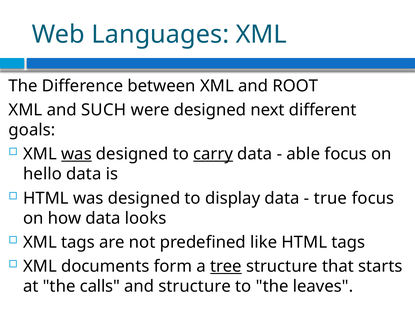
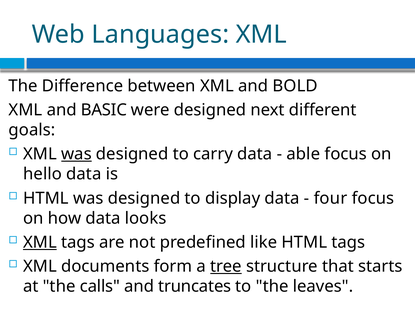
ROOT: ROOT -> BOLD (295, 86)
SUCH: SUCH -> BASIC (104, 110)
carry underline: present -> none (213, 154)
true: true -> four (330, 198)
XML underline: none -> present (40, 242)
and structure: structure -> truncates (195, 287)
